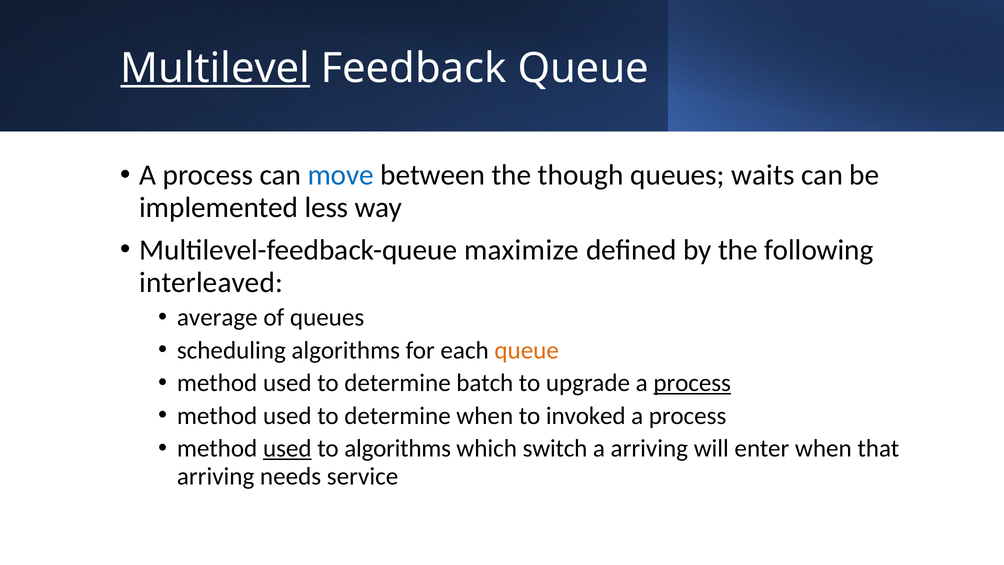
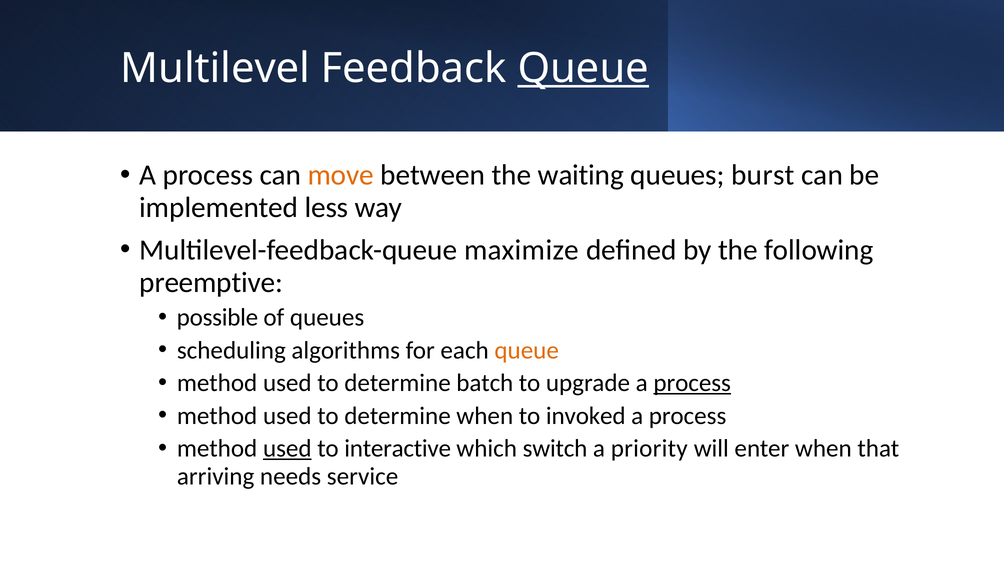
Multilevel underline: present -> none (215, 68)
Queue underline: none -> present (583, 68)
move colour: blue -> orange (341, 175)
though: though -> waiting (581, 175)
waits: waits -> burst (763, 175)
interleaved: interleaved -> preemptive (211, 282)
average: average -> possible (217, 317)
to algorithms: algorithms -> interactive (398, 448)
a arriving: arriving -> priority (649, 448)
